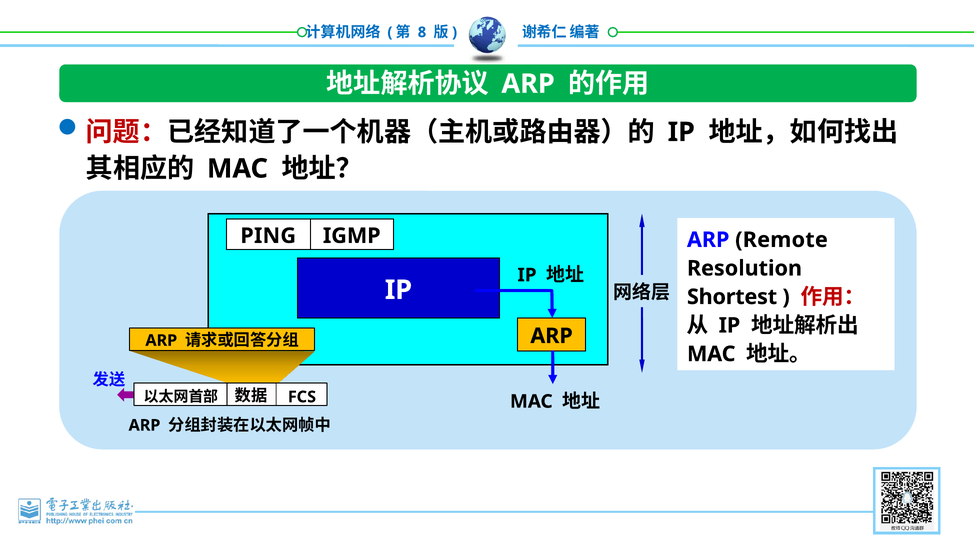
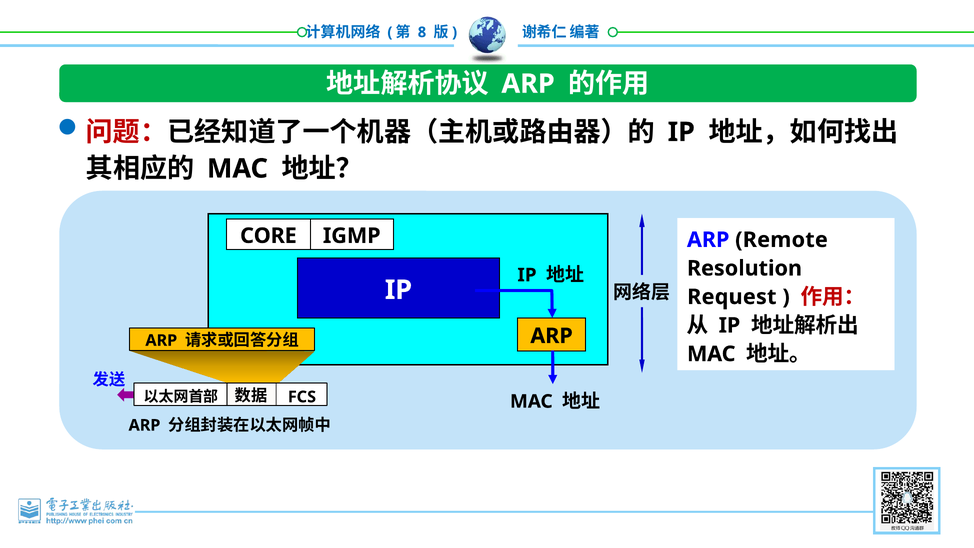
PING: PING -> CORE (268, 236)
Shortest: Shortest -> Request (732, 297)
